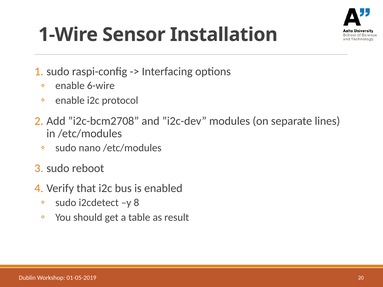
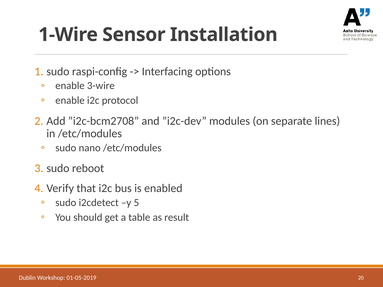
6-wire: 6-wire -> 3-wire (101, 86)
8: 8 -> 5 (136, 203)
